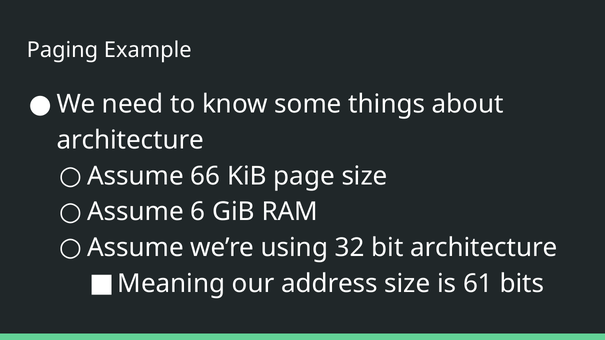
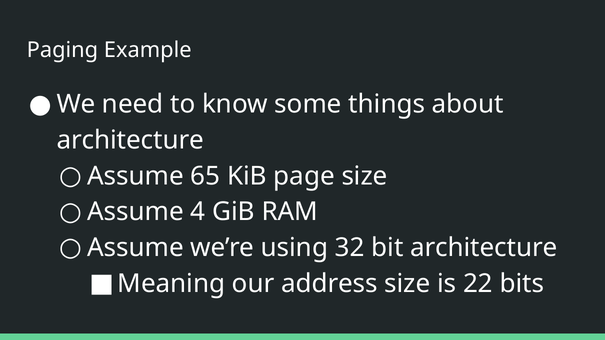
66: 66 -> 65 (205, 176)
6: 6 -> 4 (198, 212)
61: 61 -> 22 (478, 284)
